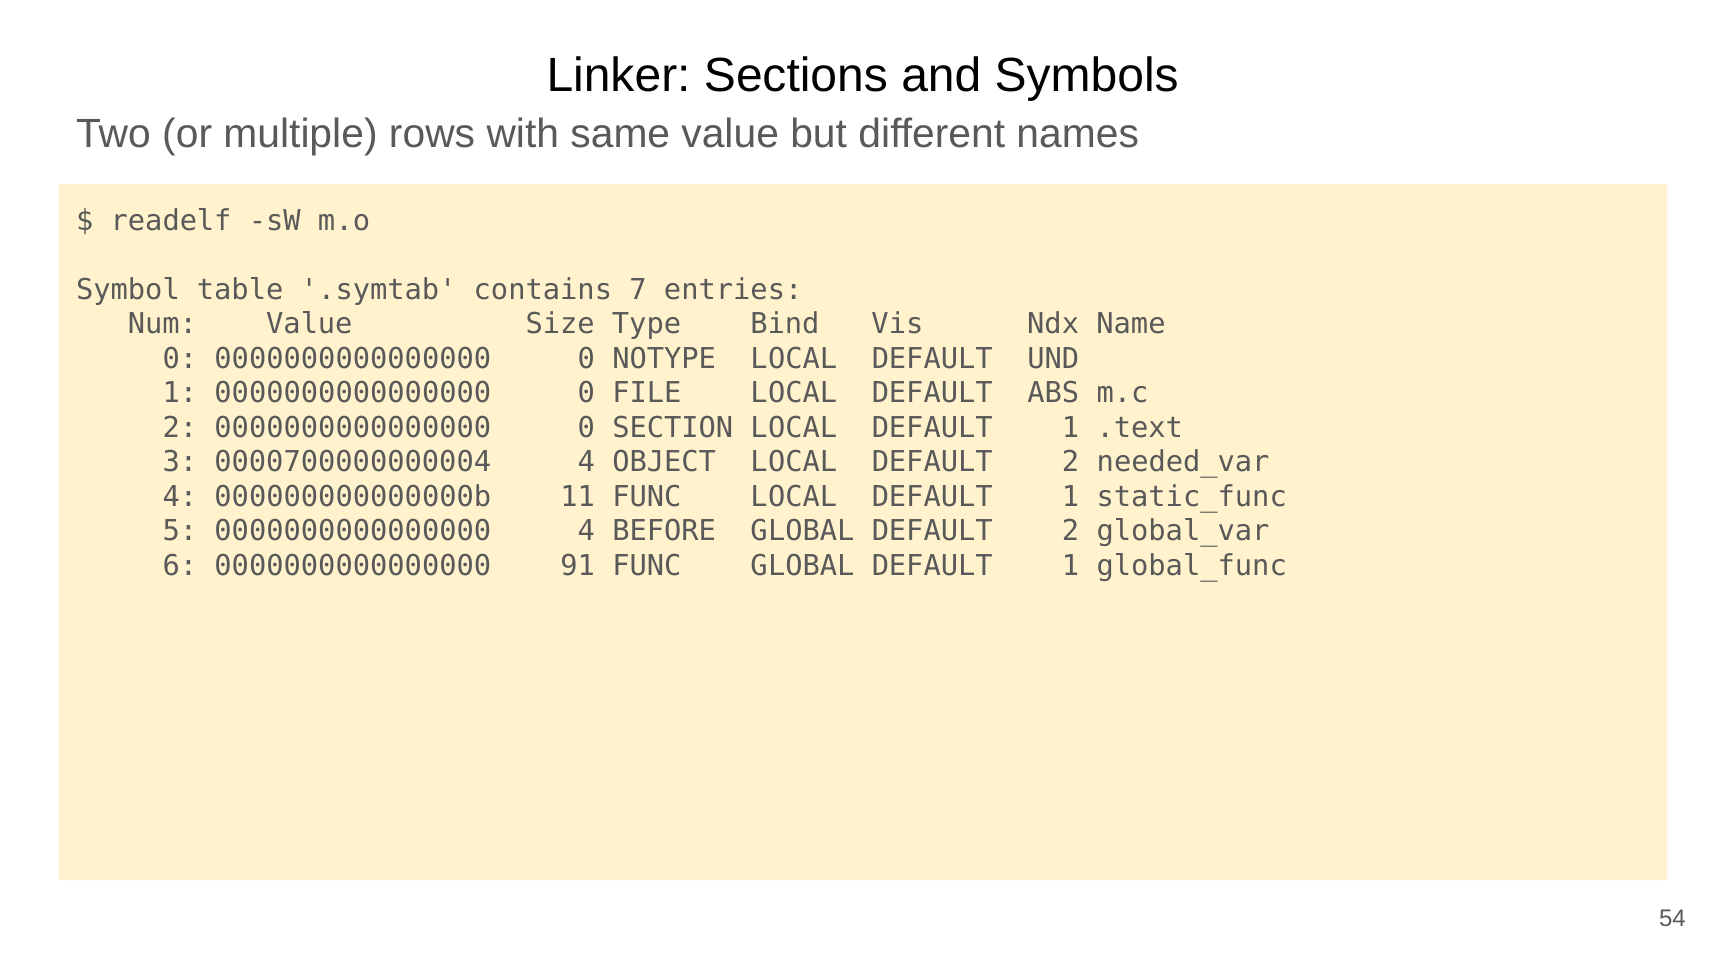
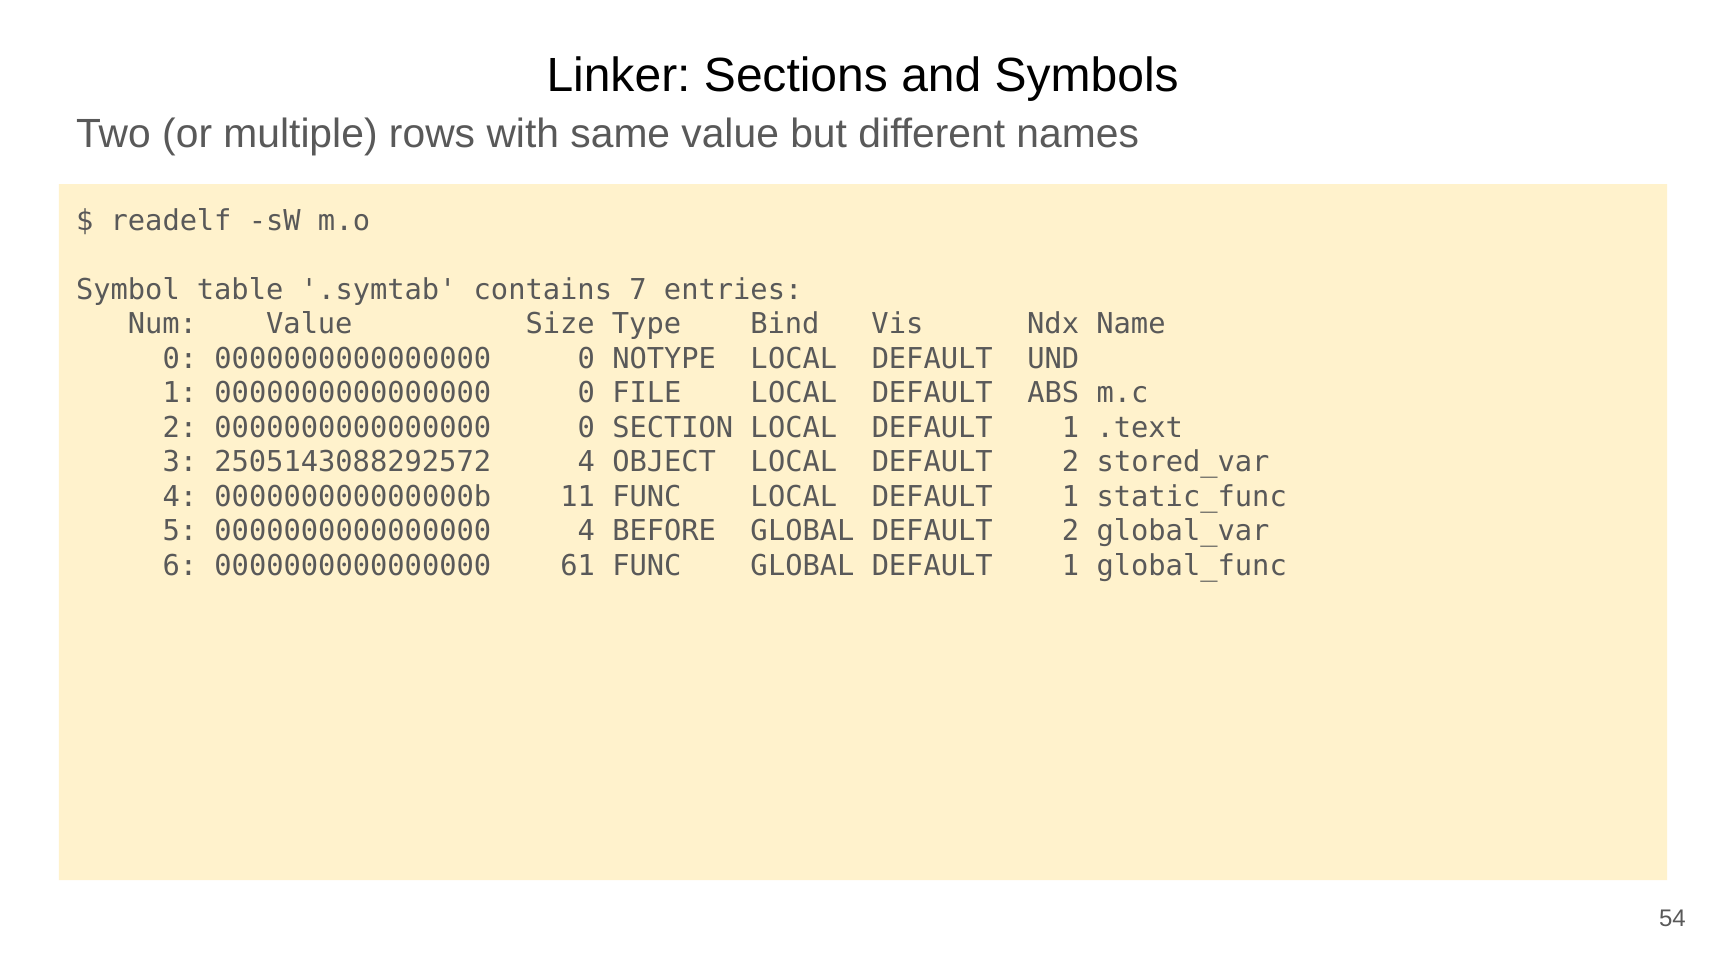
0000700000000004: 0000700000000004 -> 2505143088292572 (353, 462)
needed_var: needed_var -> stored_var (1183, 462)
91: 91 -> 61 (578, 566)
